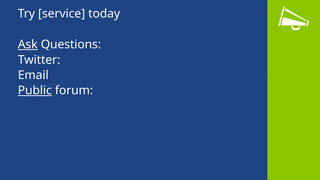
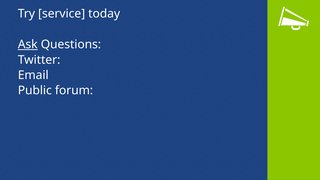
Public underline: present -> none (35, 91)
